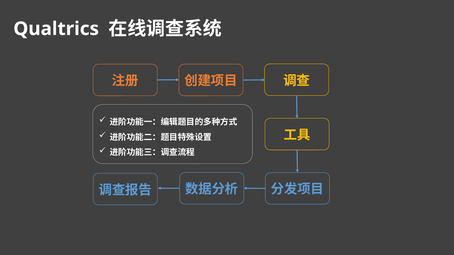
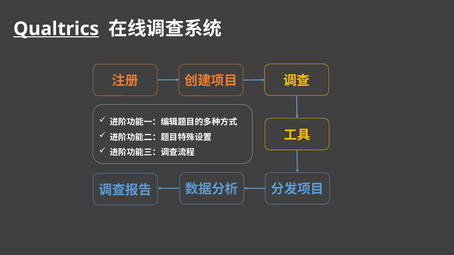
Qualtrics underline: none -> present (56, 29)
